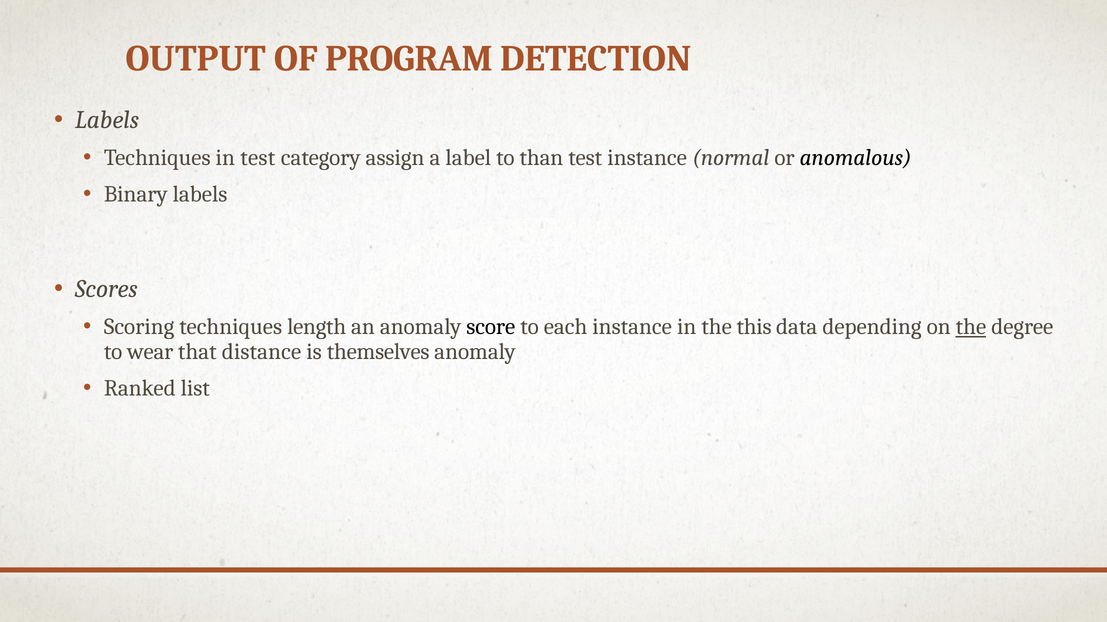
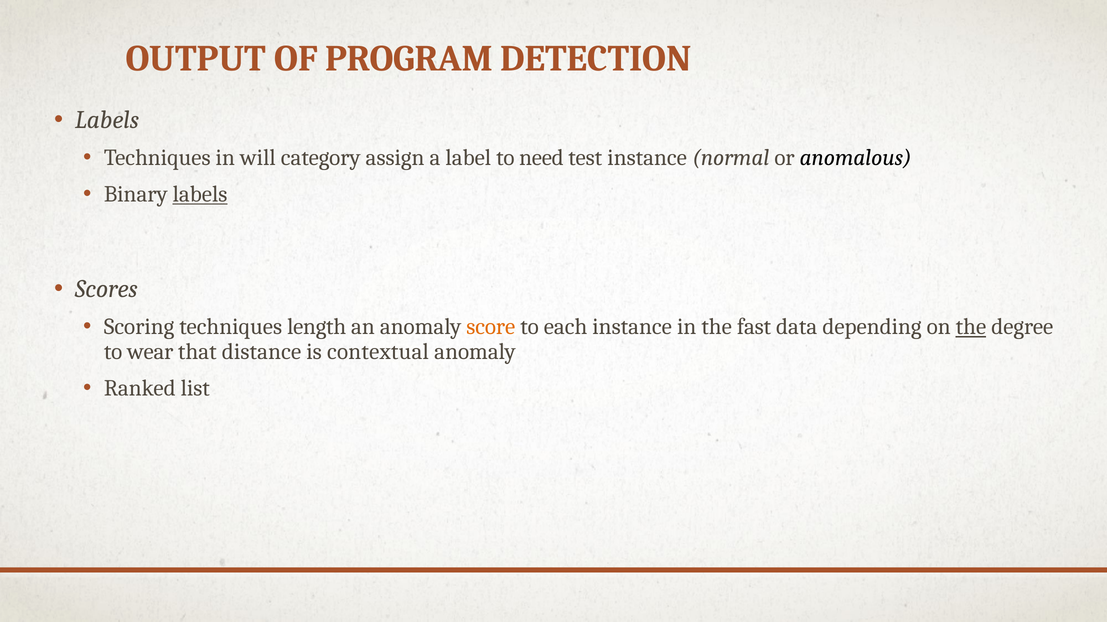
in test: test -> will (258, 158)
than: than -> need (541, 158)
labels underline: none -> present (200, 194)
score colour: black -> orange (491, 327)
this: this -> fast (754, 327)
themselves: themselves -> contextual (378, 352)
